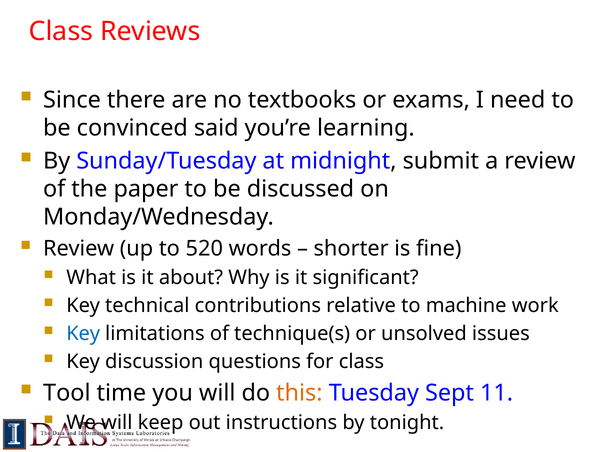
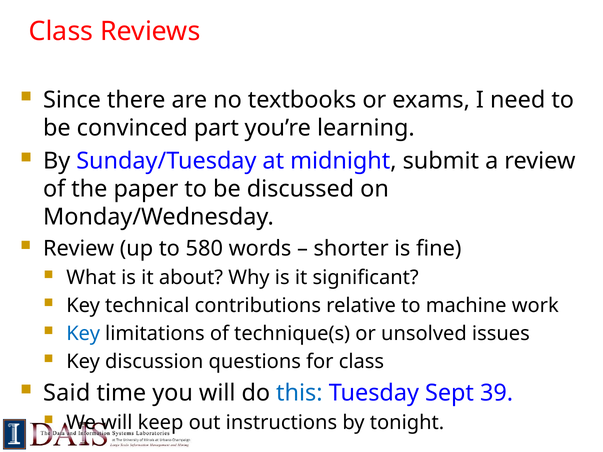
said: said -> part (216, 128)
520: 520 -> 580 (204, 249)
Tool: Tool -> Said (67, 393)
this colour: orange -> blue (299, 393)
11: 11 -> 39 (497, 393)
